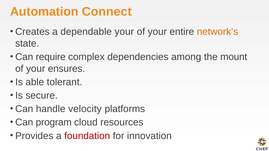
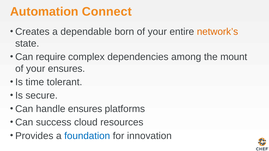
dependable your: your -> born (124, 32)
able: able -> time (35, 82)
handle velocity: velocity -> ensures (85, 109)
program: program -> success (54, 123)
foundation colour: red -> blue (87, 136)
